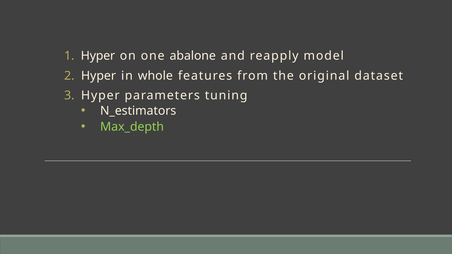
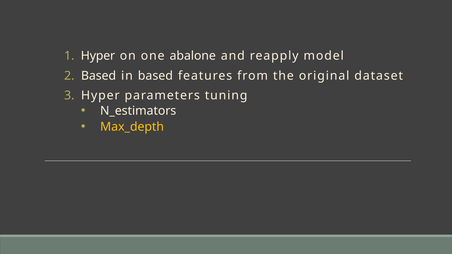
Hyper: Hyper -> Based (99, 76)
in whole: whole -> based (155, 76)
Max_depth colour: light green -> yellow (132, 127)
